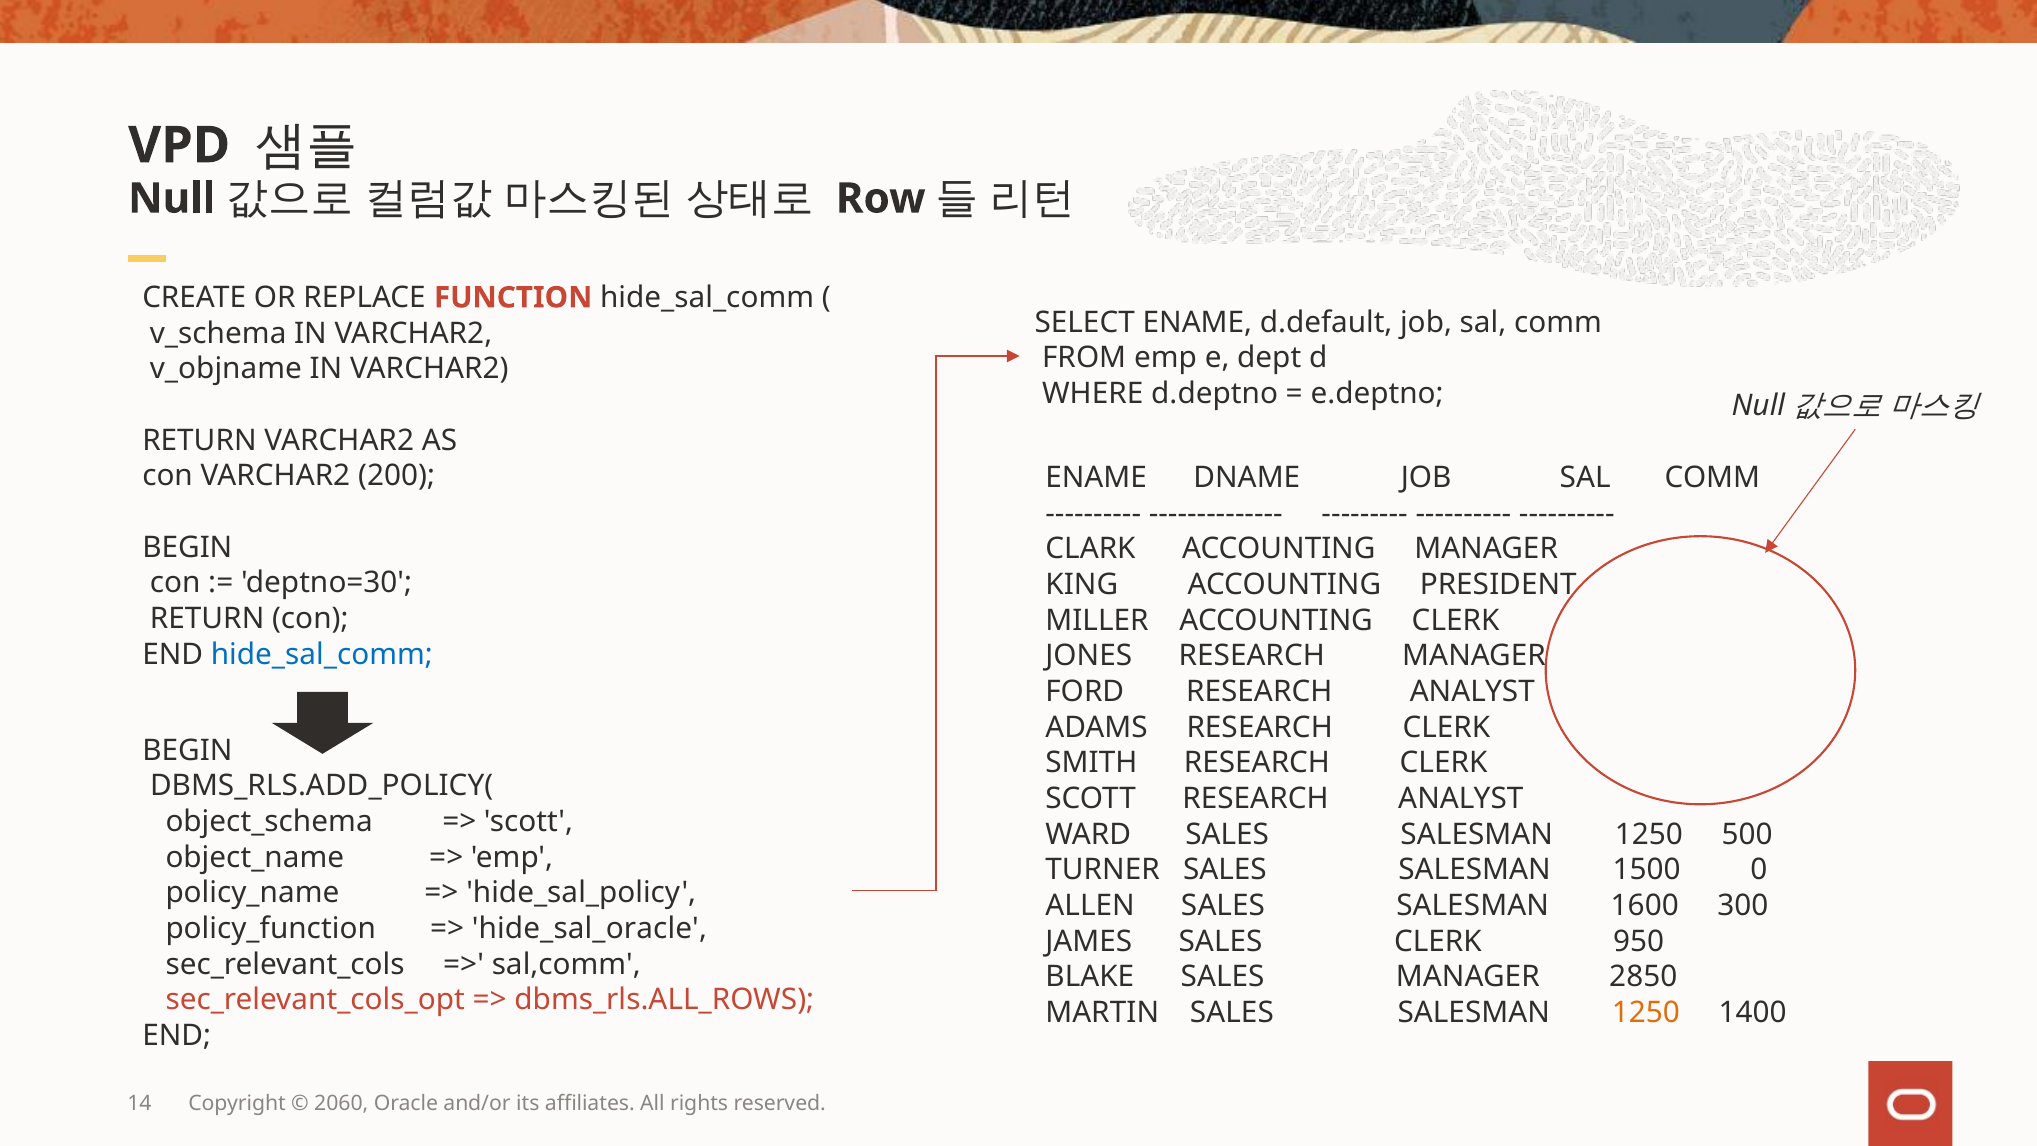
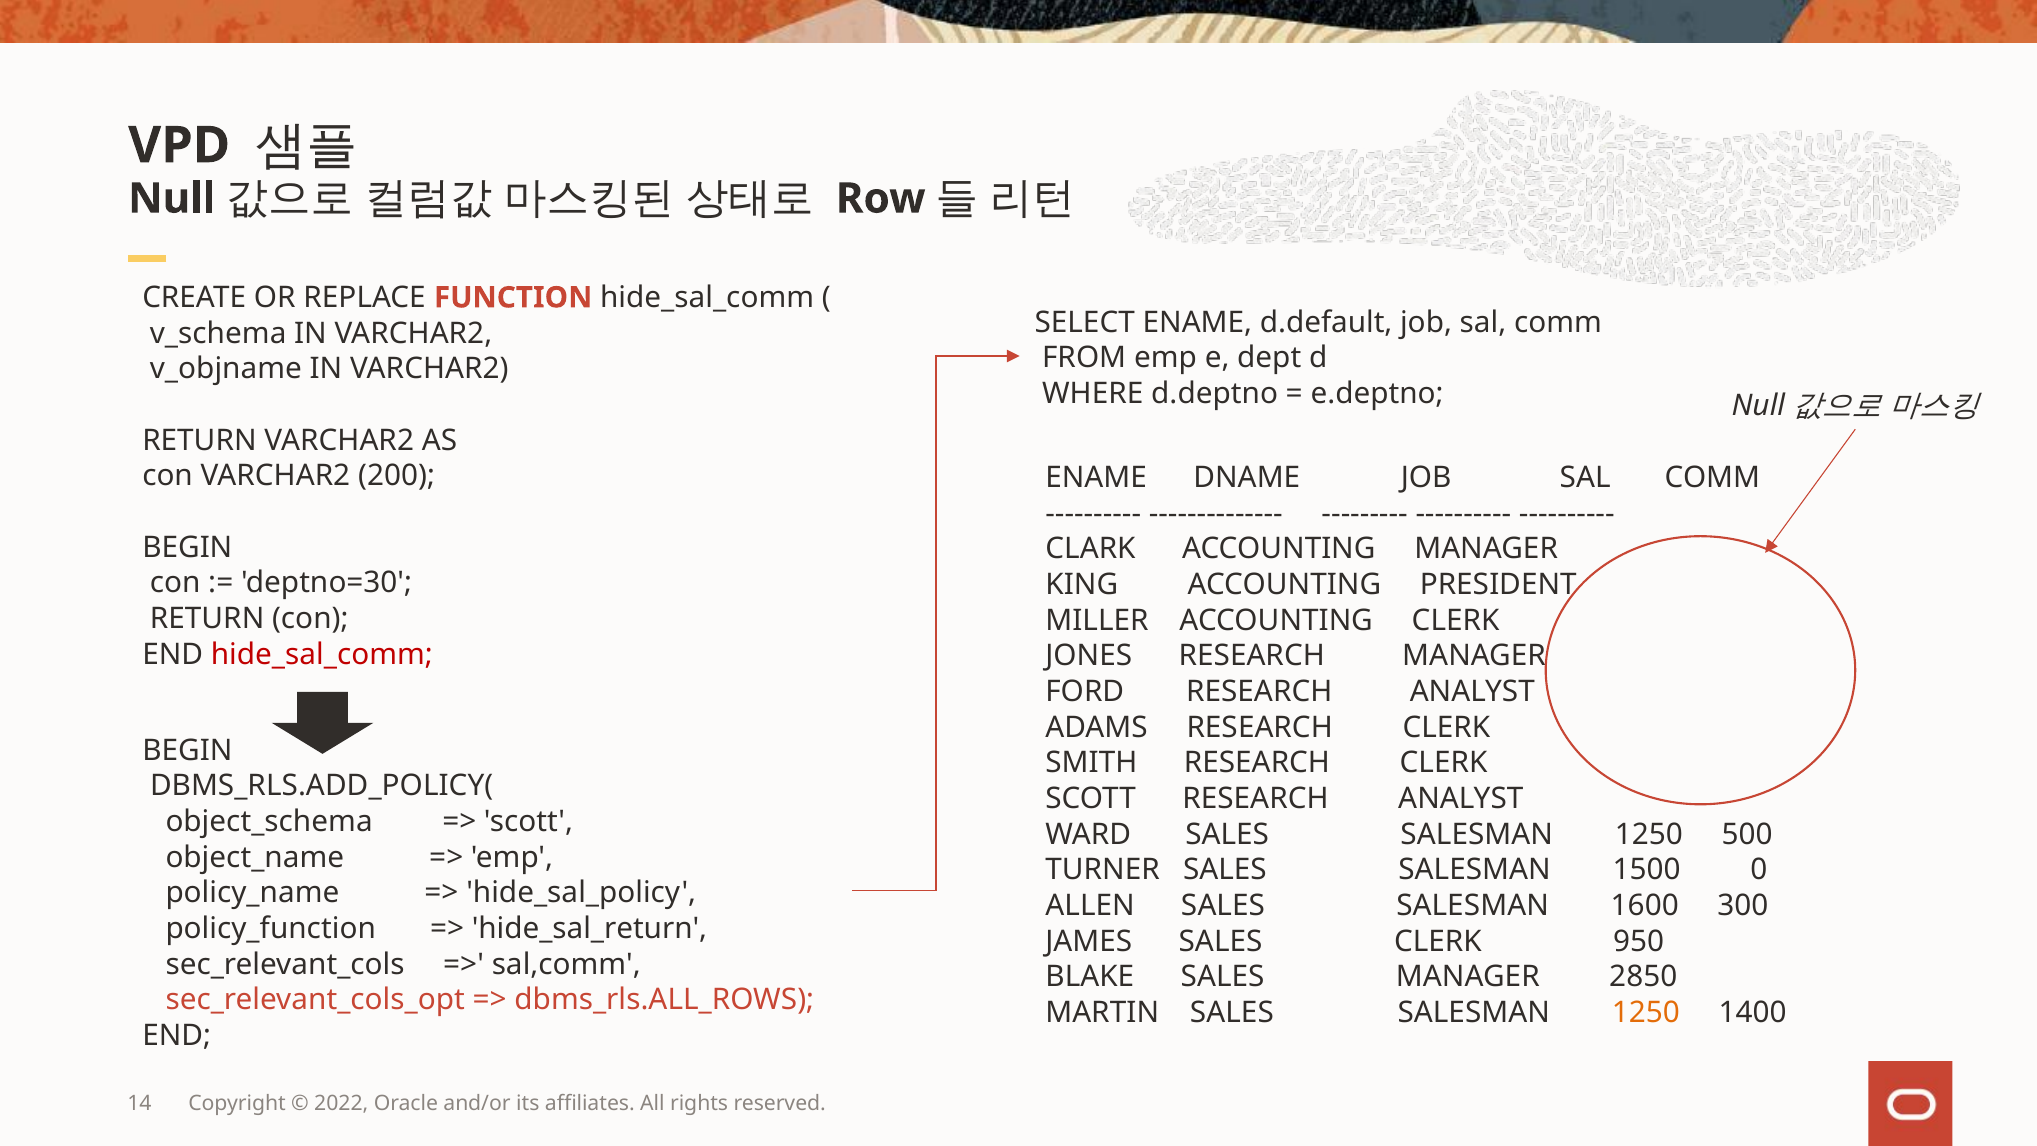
hide_sal_comm colour: blue -> red (322, 654)
hide_sal_oracle: hide_sal_oracle -> hide_sal_return (589, 929)
2060: 2060 -> 2022 (341, 1104)
